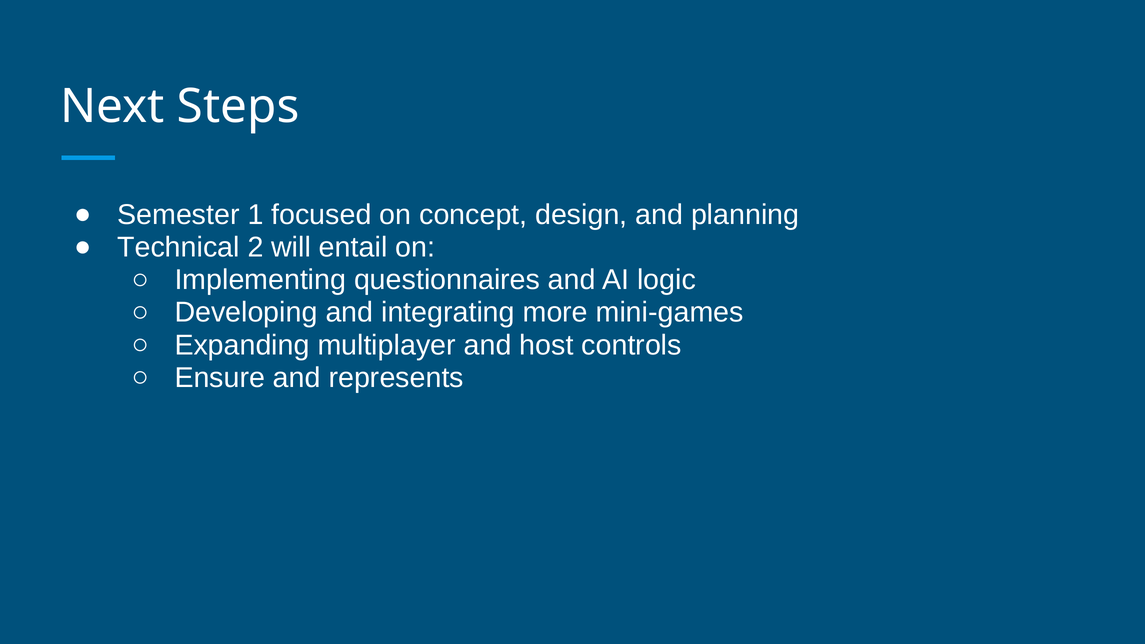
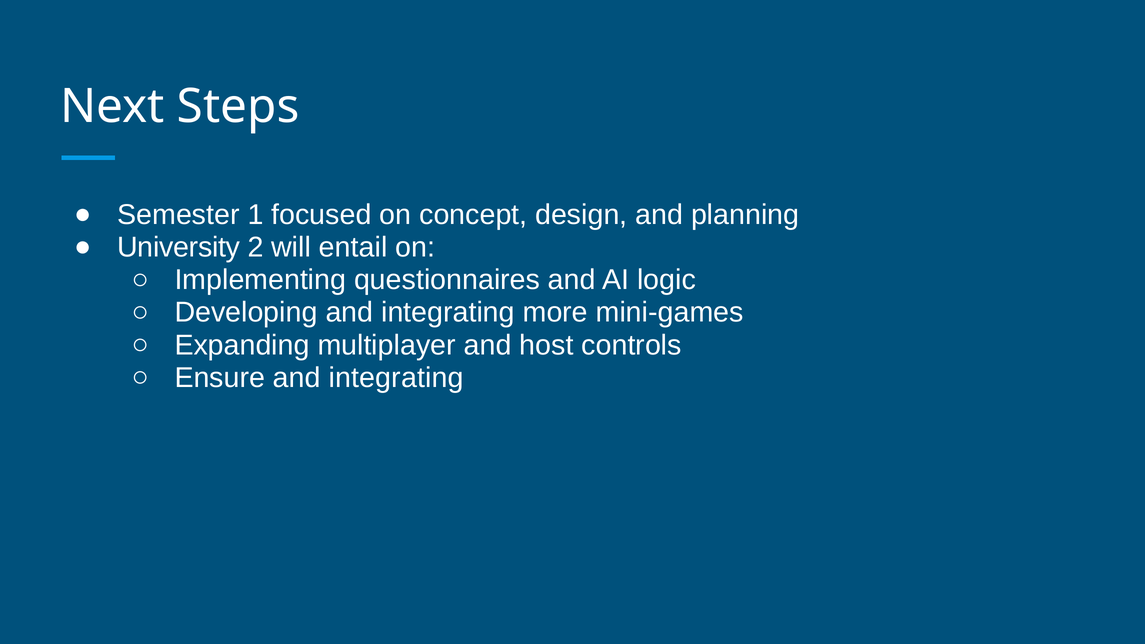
Technical: Technical -> University (179, 247)
represents: represents -> integrating (396, 378)
